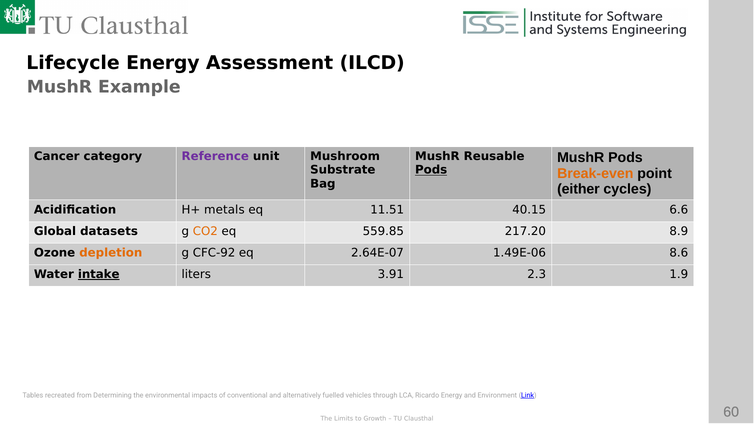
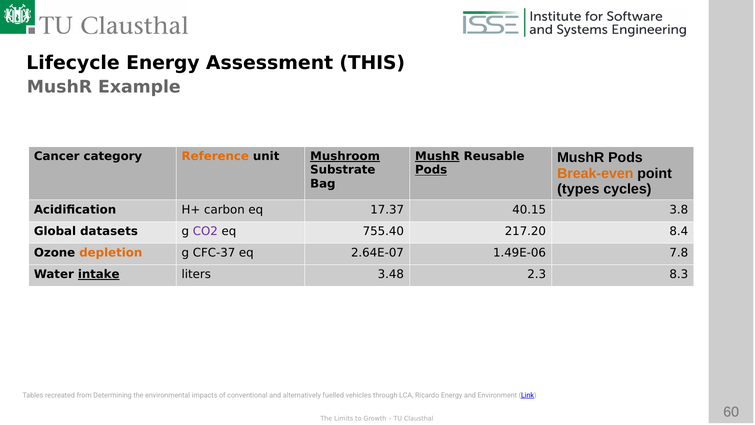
ILCD: ILCD -> THIS (372, 63)
Reference colour: purple -> orange (215, 156)
Mushroom underline: none -> present (345, 156)
MushR underline: none -> present (437, 156)
either: either -> types (578, 189)
metals: metals -> carbon (224, 210)
11.51: 11.51 -> 17.37 (387, 210)
6.6: 6.6 -> 3.8 (679, 210)
CO2 colour: orange -> purple (205, 231)
559.85: 559.85 -> 755.40 (383, 231)
8.9: 8.9 -> 8.4 (679, 231)
CFC-92: CFC-92 -> CFC-37 (214, 253)
8.6: 8.6 -> 7.8 (679, 253)
3.91: 3.91 -> 3.48 (391, 274)
1.9: 1.9 -> 8.3 (679, 274)
